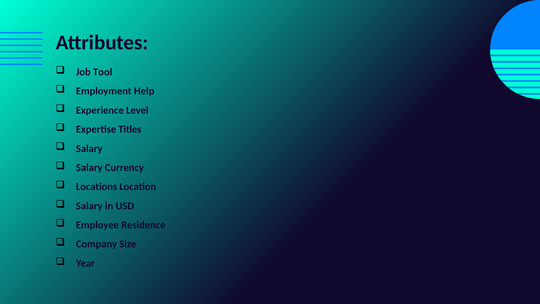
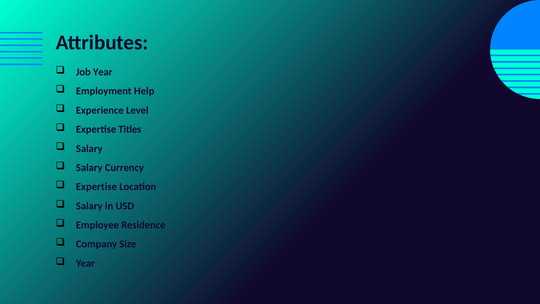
Job Tool: Tool -> Year (103, 72)
Locations: Locations -> Expertise (96, 187)
